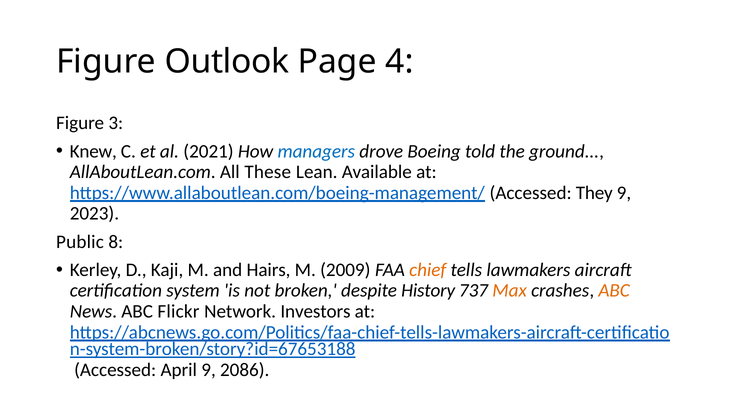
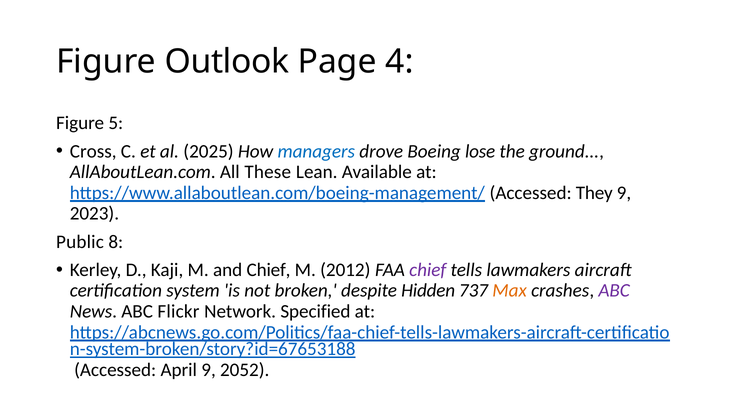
3: 3 -> 5 (116, 123)
Knew: Knew -> Cross (93, 151)
2021: 2021 -> 2025 (209, 151)
told: told -> lose (480, 151)
and Hairs: Hairs -> Chief (269, 270)
2009: 2009 -> 2012 (345, 270)
chief colour: orange -> purple (428, 270)
History: History -> Hidden (428, 291)
ABC colour: orange -> purple (614, 291)
Investors: Investors -> Specified (315, 312)
2086: 2086 -> 2052 (245, 370)
